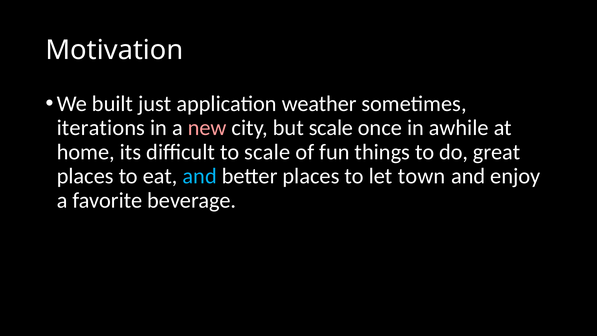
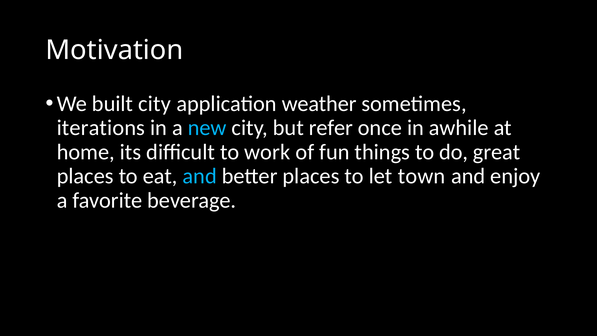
built just: just -> city (155, 104)
new colour: pink -> light blue (207, 128)
but scale: scale -> refer (331, 128)
to scale: scale -> work (267, 152)
